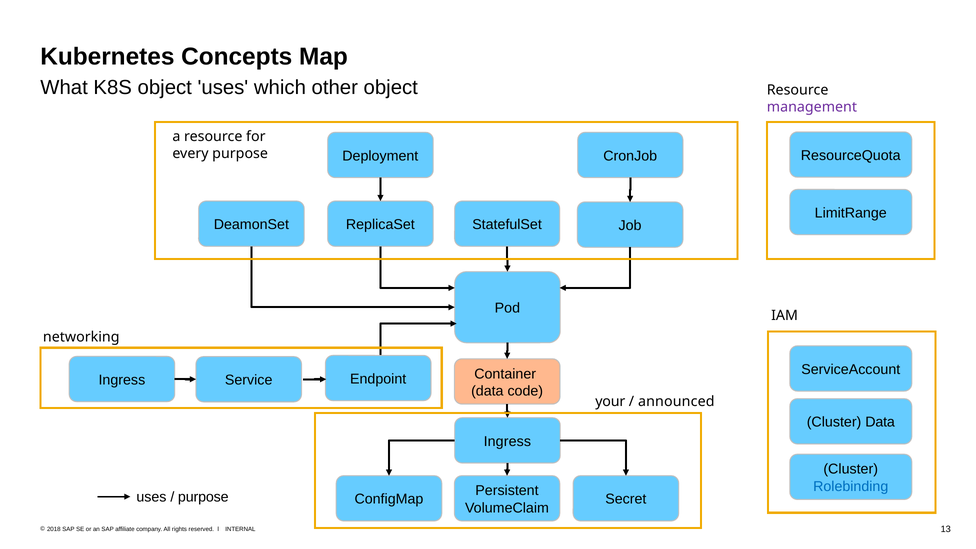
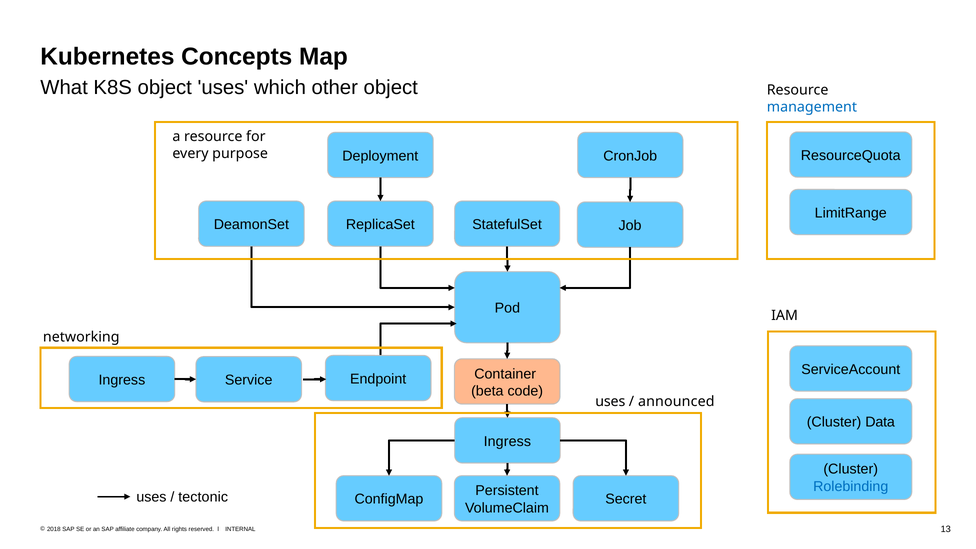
management colour: purple -> blue (812, 107)
data: data -> beta (487, 391)
your: your -> uses (610, 401)
purpose: purpose -> tectonic (203, 497)
